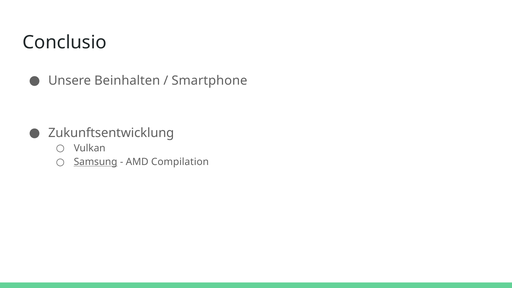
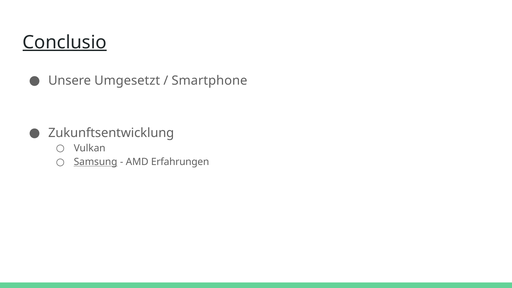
Conclusio underline: none -> present (65, 42)
Beinhalten: Beinhalten -> Umgesetzt (127, 81)
Compilation: Compilation -> Erfahrungen (180, 162)
